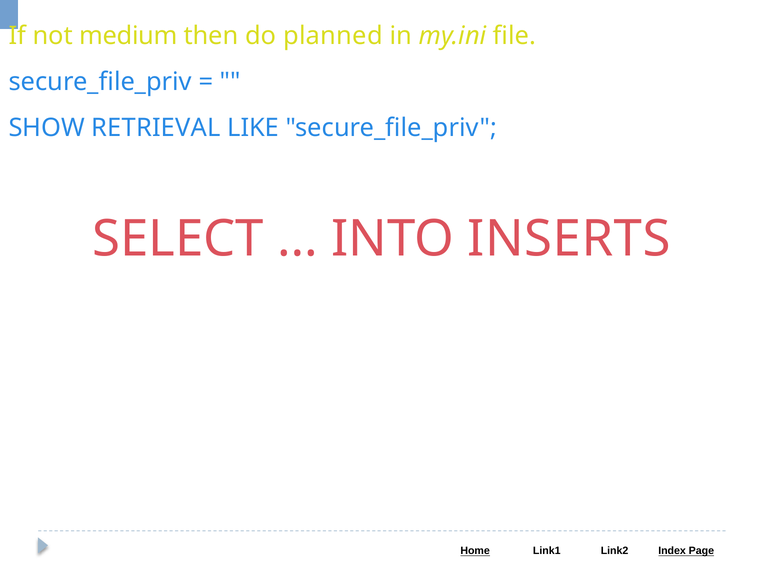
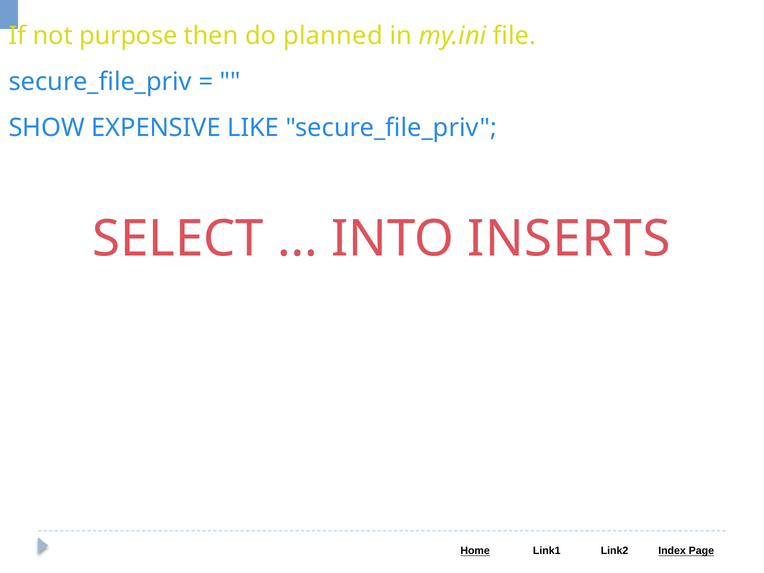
medium: medium -> purpose (128, 36)
RETRIEVAL: RETRIEVAL -> EXPENSIVE (156, 128)
